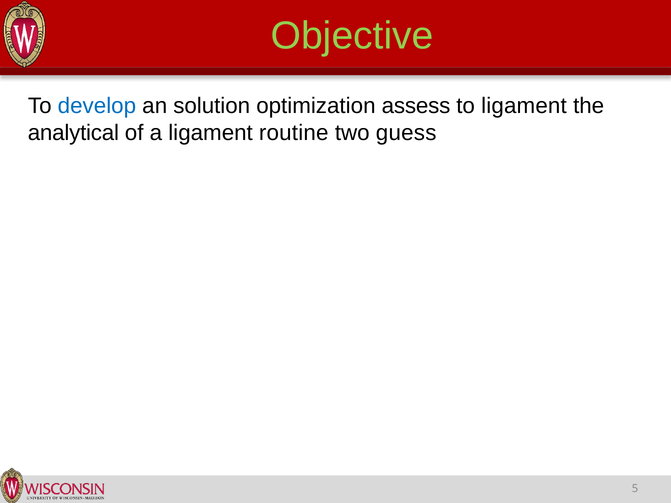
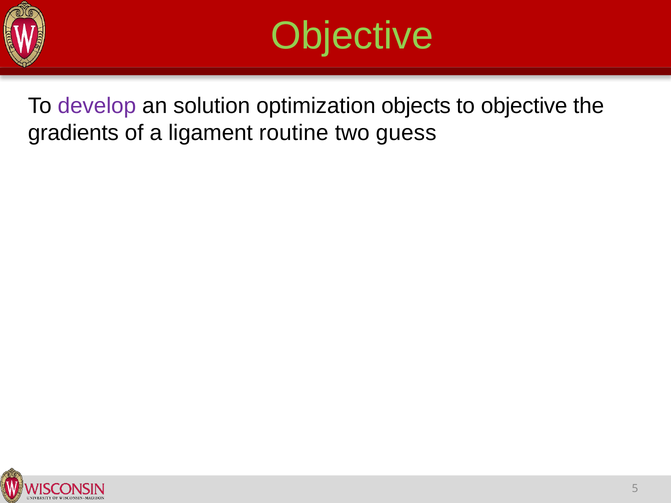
develop colour: blue -> purple (97, 106)
assess: assess -> objects (416, 106)
to ligament: ligament -> objective (524, 106)
analytical: analytical -> gradients (73, 133)
